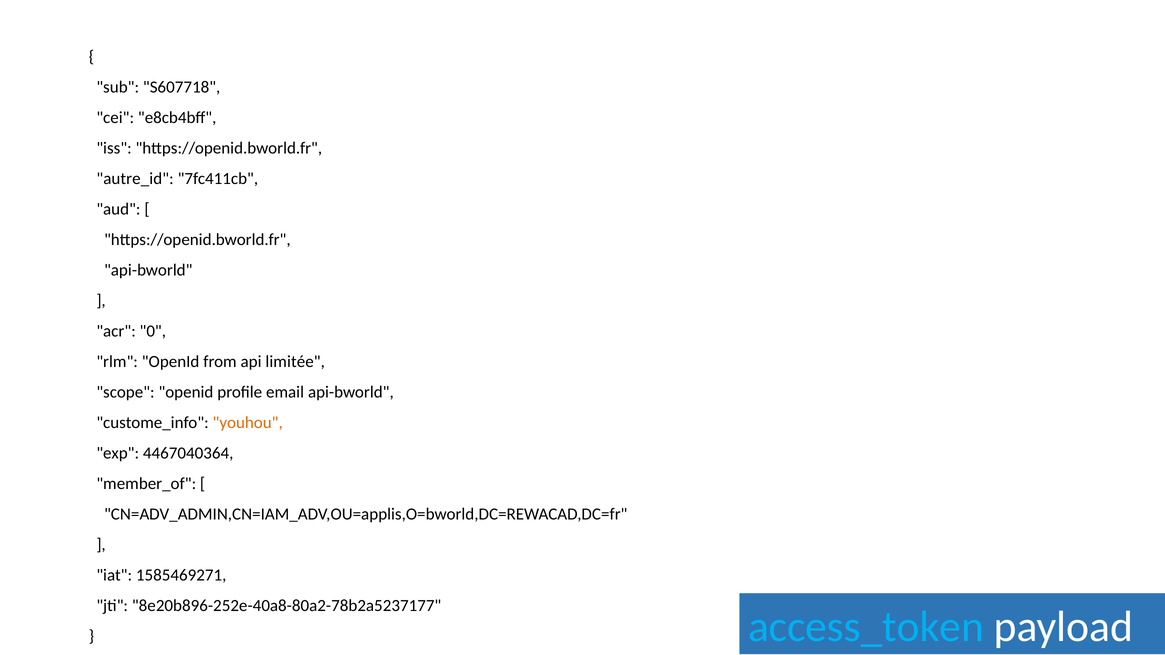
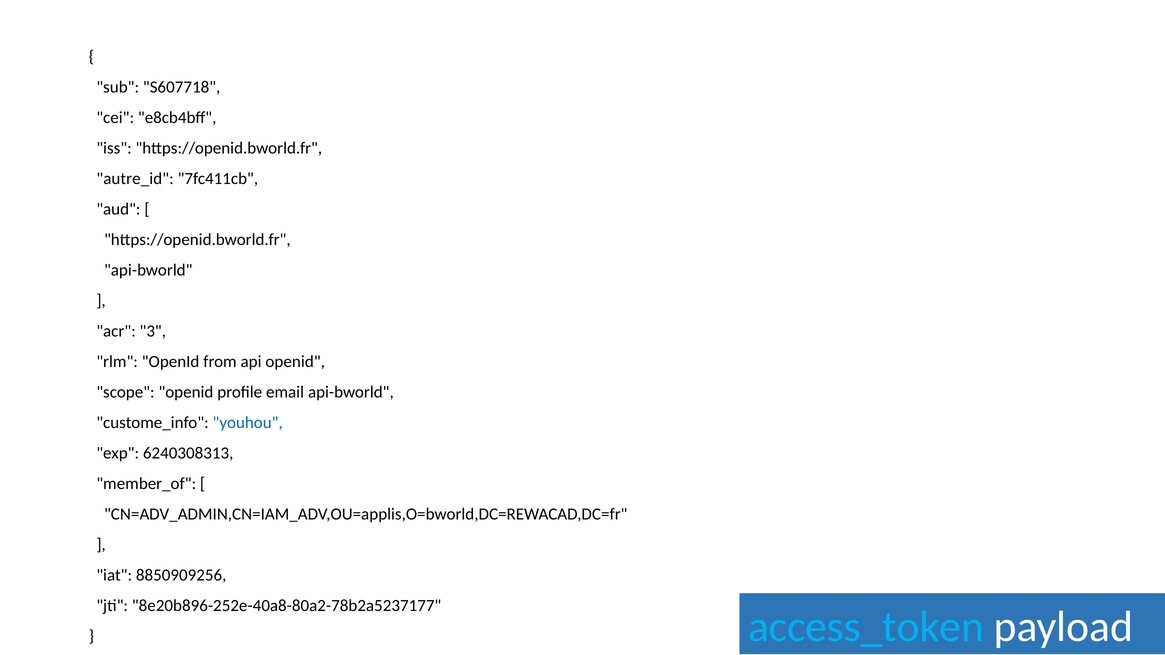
0: 0 -> 3 (153, 331)
api limitée: limitée -> openid (295, 362)
youhou colour: orange -> blue (248, 423)
4467040364: 4467040364 -> 6240308313 (188, 453)
1585469271: 1585469271 -> 8850909256 (181, 575)
